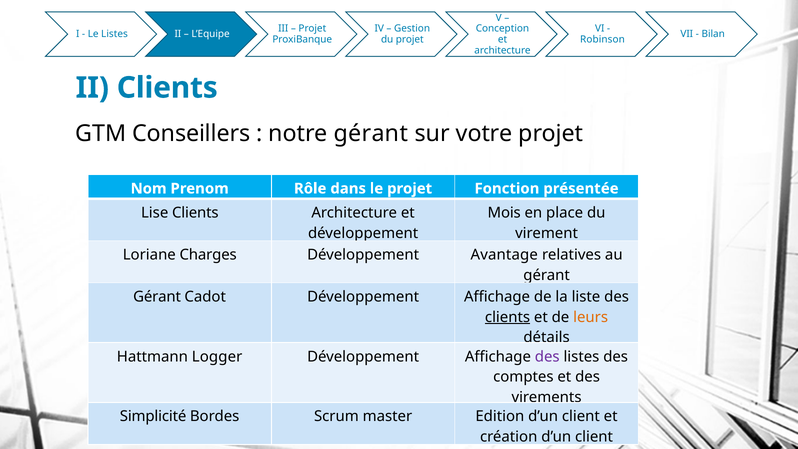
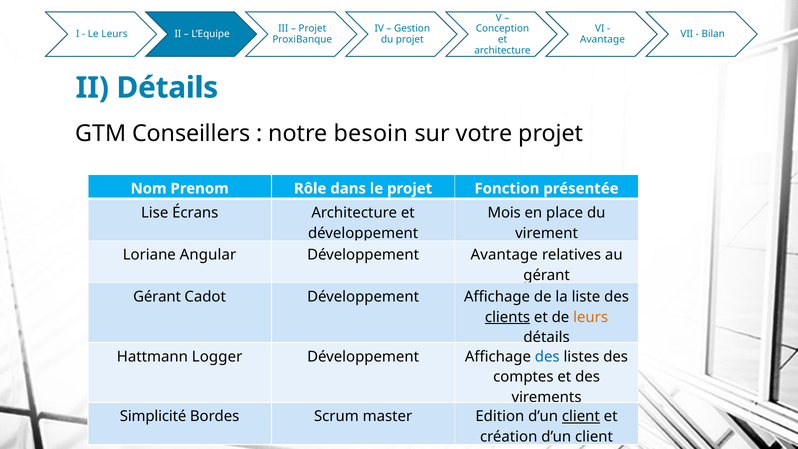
Le Listes: Listes -> Leurs (114, 34)
Robinson: Robinson -> Avantage (602, 39)
II Clients: Clients -> Détails (167, 88)
notre gérant: gérant -> besoin (371, 133)
Lise Clients: Clients -> Écrans (195, 213)
Charges: Charges -> Angular (208, 255)
des colour: purple -> blue (547, 357)
client underline: none -> present (581, 416)
